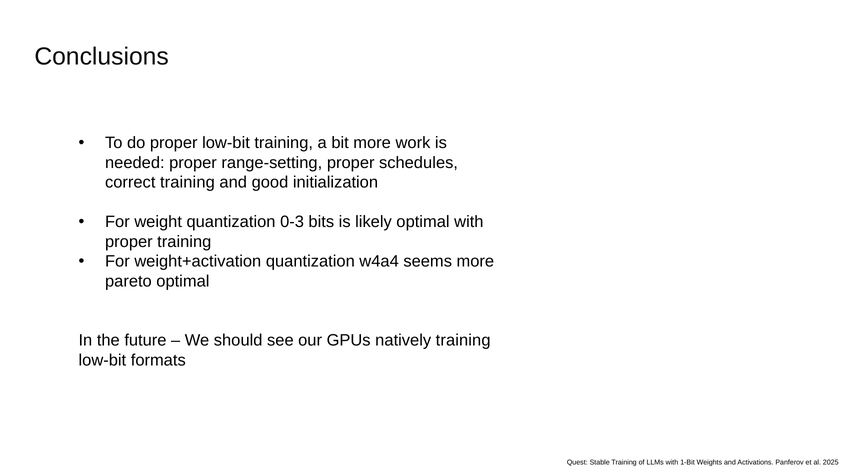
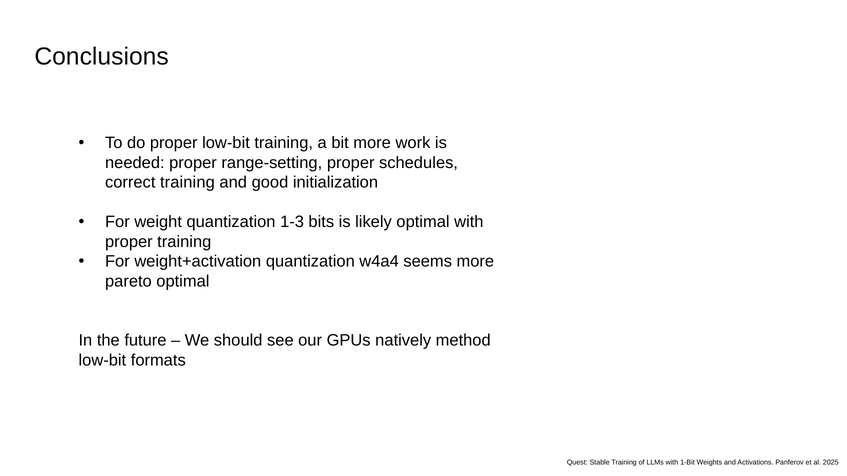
0-3: 0-3 -> 1-3 (292, 222)
natively training: training -> method (463, 341)
